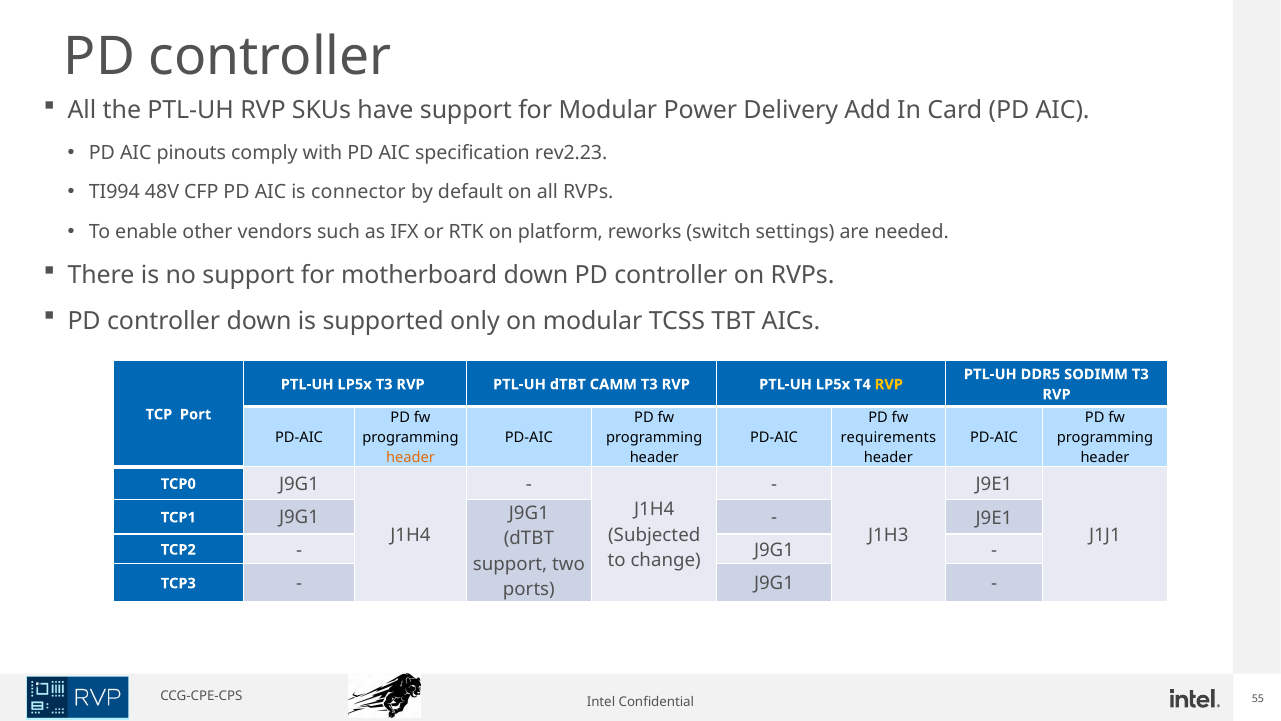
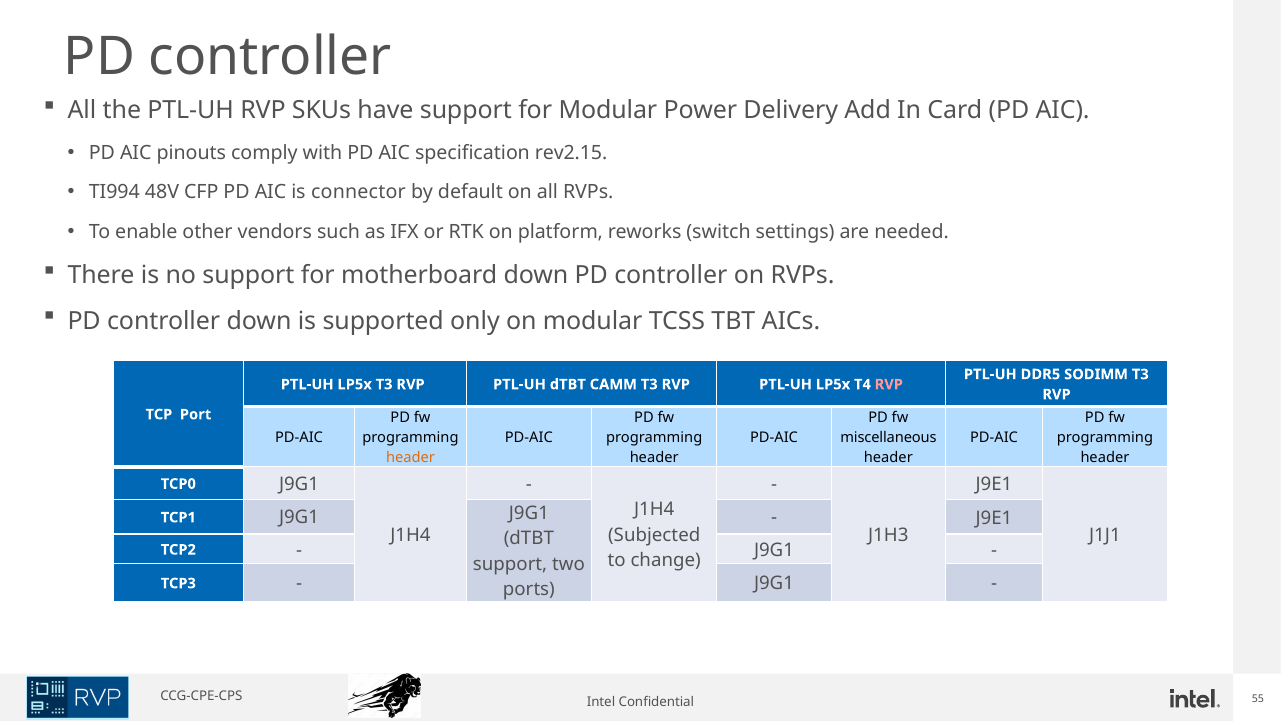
rev2.23: rev2.23 -> rev2.15 (571, 153)
RVP colour: yellow -> pink (889, 384)
requirements: requirements -> miscellaneous (888, 437)
